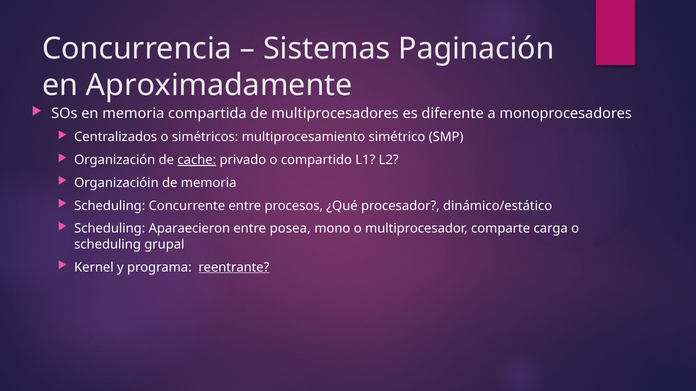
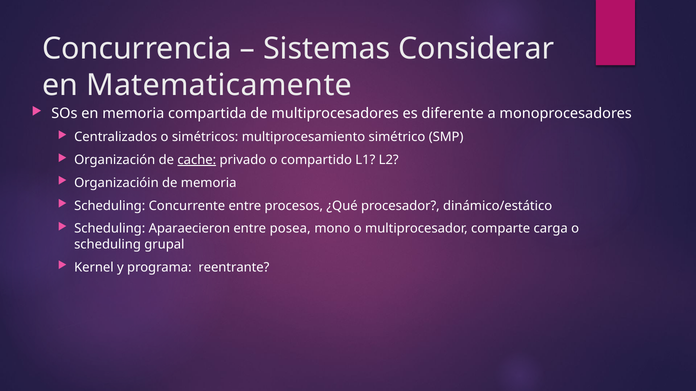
Paginación: Paginación -> Considerar (476, 49)
Aproximadamente: Aproximadamente -> Matematicamente (219, 85)
reentrante underline: present -> none (234, 268)
